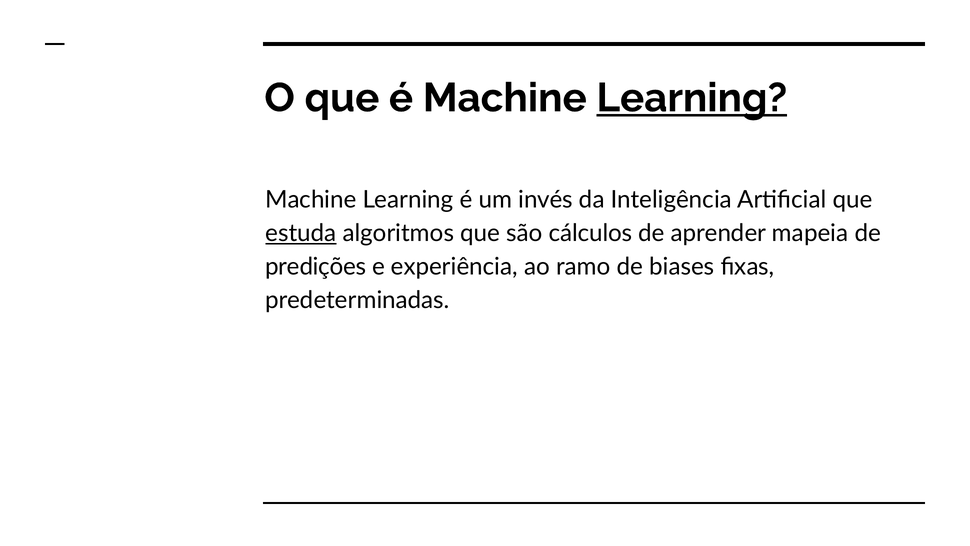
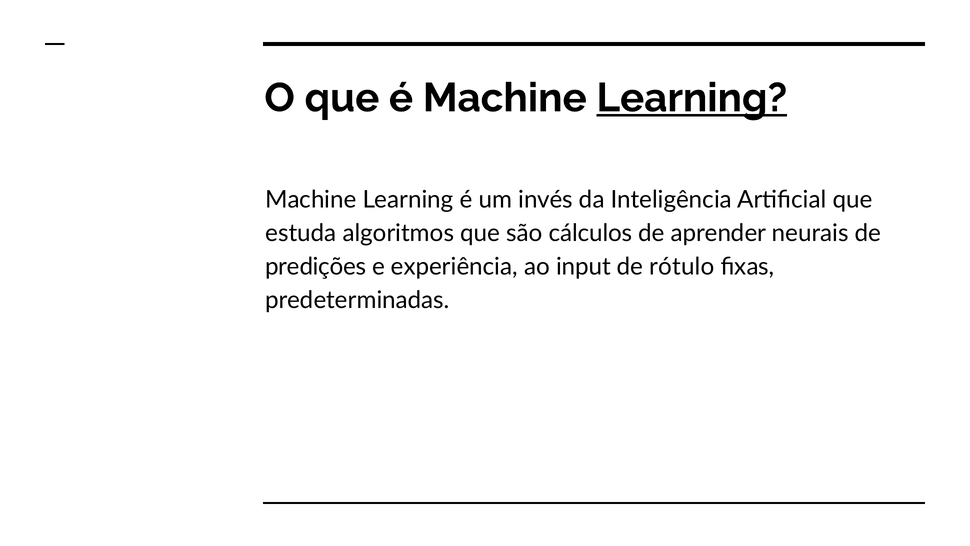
estuda underline: present -> none (301, 233)
mapeia: mapeia -> neurais (810, 233)
ramo: ramo -> input (583, 266)
biases: biases -> rótulo (682, 266)
